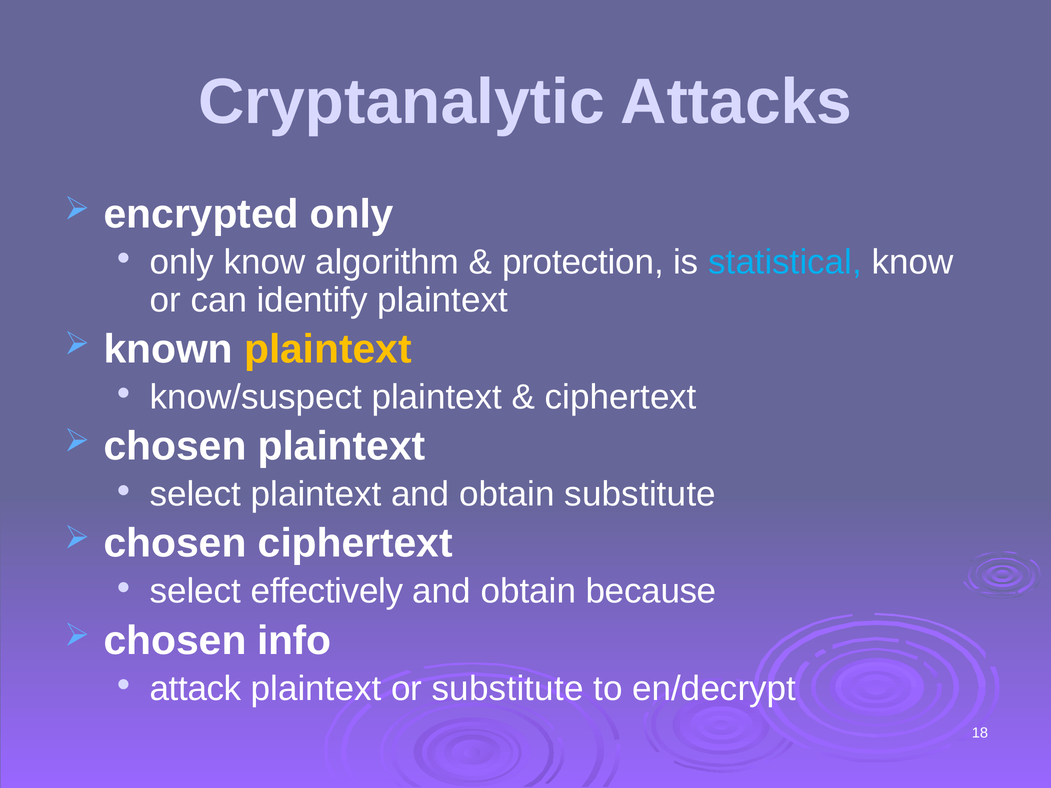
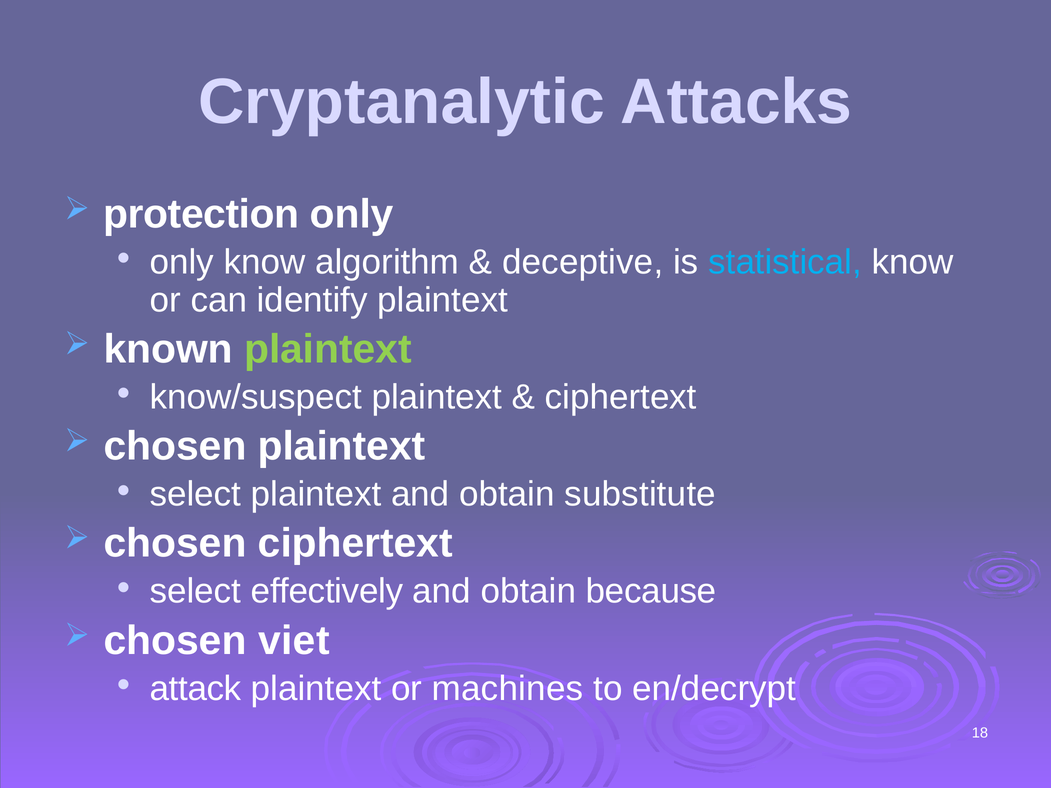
encrypted: encrypted -> protection (201, 214)
protection: protection -> deceptive (583, 262)
plaintext colour: yellow -> light green (328, 349)
info: info -> viet (294, 641)
or substitute: substitute -> machines (508, 689)
